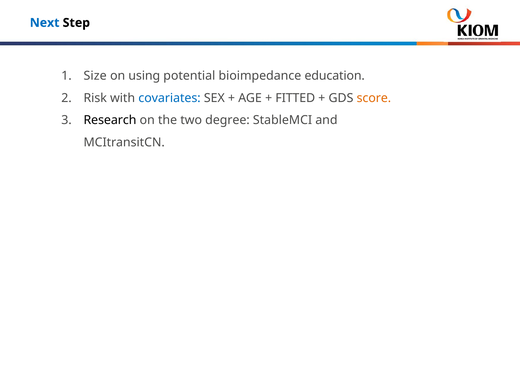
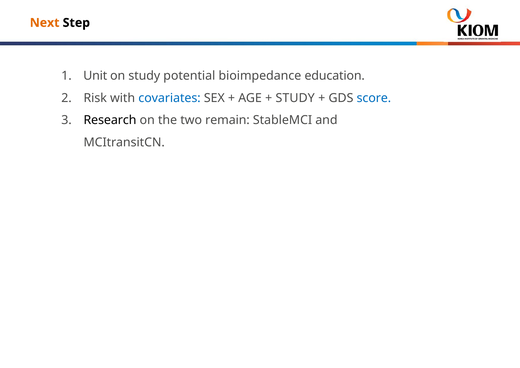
Next colour: blue -> orange (45, 23)
Size: Size -> Unit (95, 76)
on using: using -> study (144, 76)
FITTED: FITTED -> STUDY (295, 98)
score colour: orange -> blue (374, 98)
degree: degree -> remain (227, 120)
